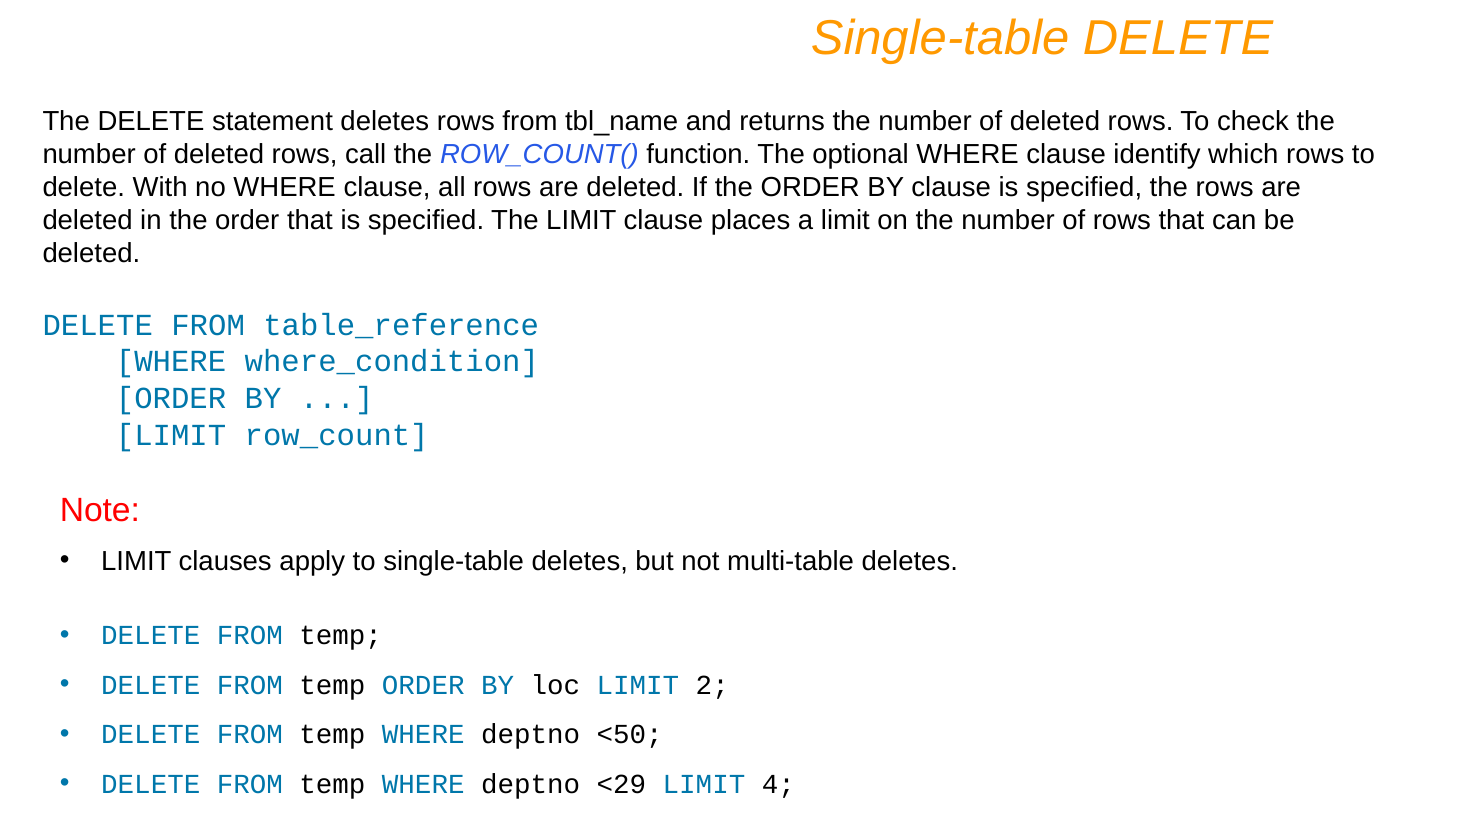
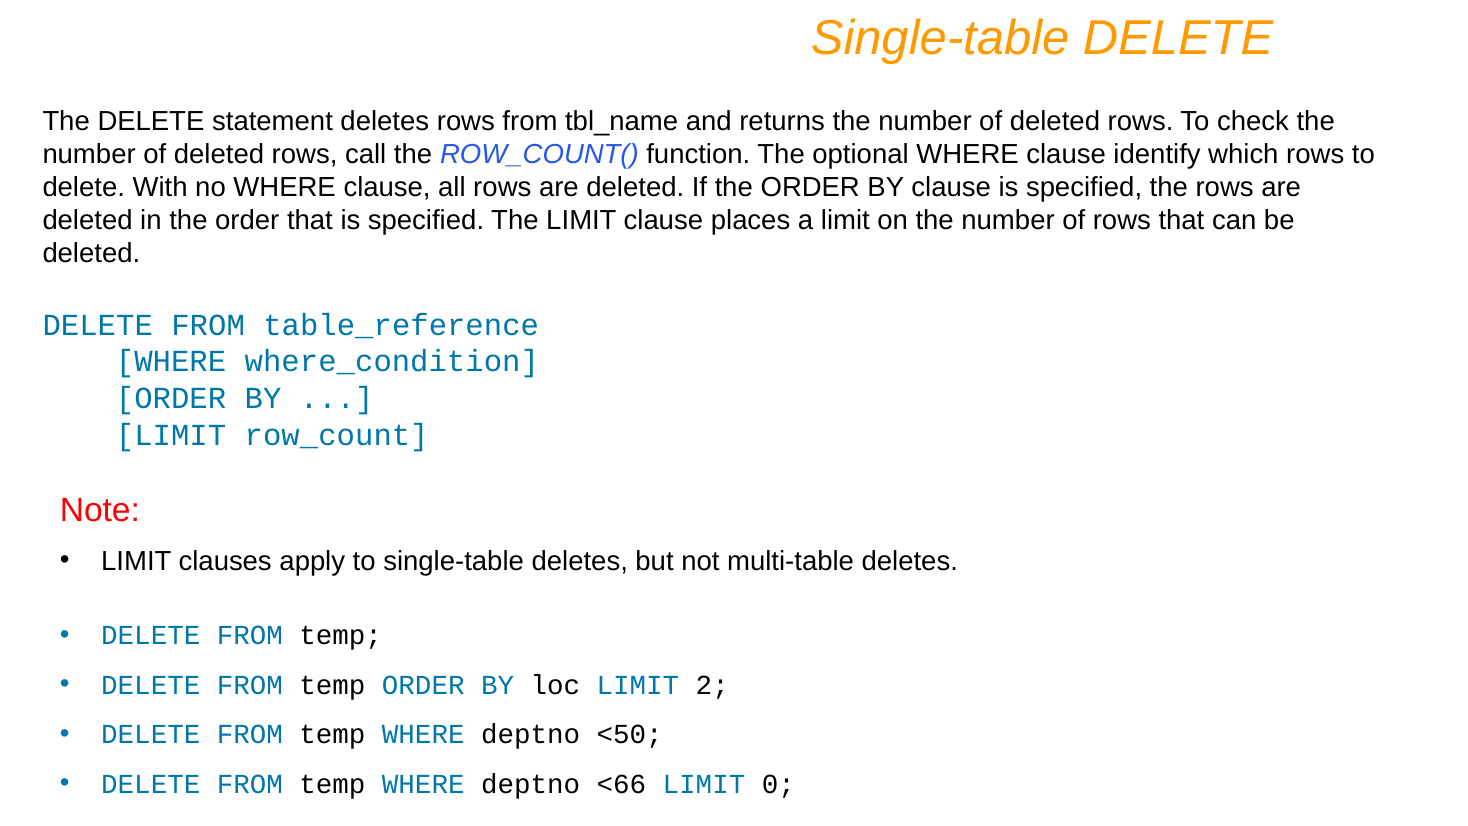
<29: <29 -> <66 (621, 784)
4: 4 -> 0 (778, 784)
